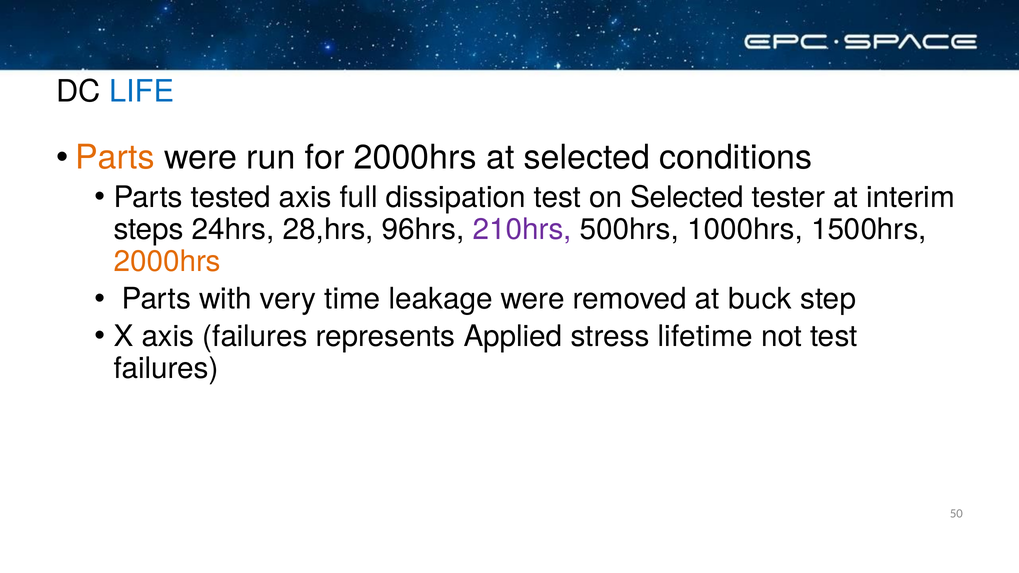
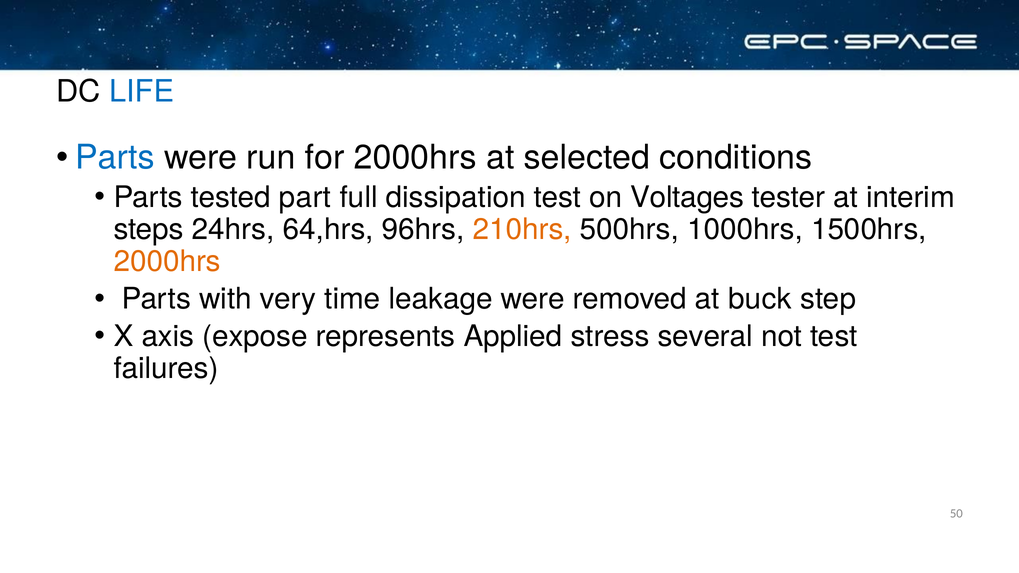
Parts colour: orange -> blue (115, 158)
tested axis: axis -> part (305, 197)
on Selected: Selected -> Voltages (687, 197)
28,hrs: 28,hrs -> 64,hrs (328, 229)
210hrs colour: purple -> orange (522, 229)
axis failures: failures -> expose (255, 336)
lifetime: lifetime -> several (705, 336)
